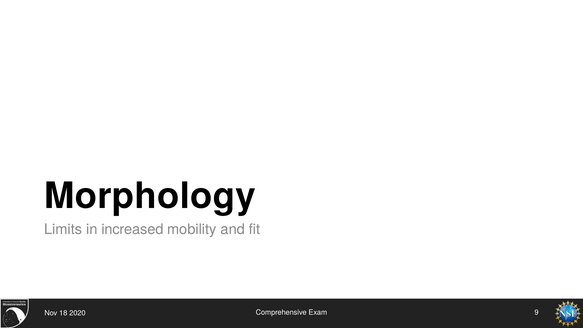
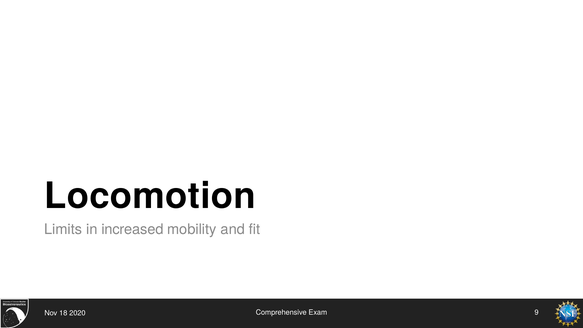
Morphology: Morphology -> Locomotion (150, 196)
